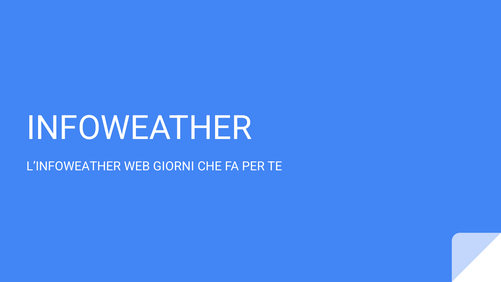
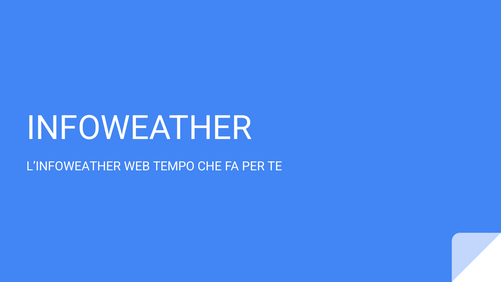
GIORNI: GIORNI -> TEMPO (174, 166)
